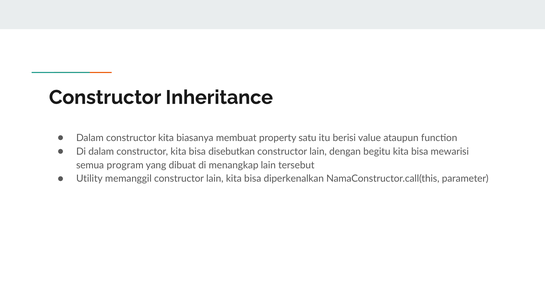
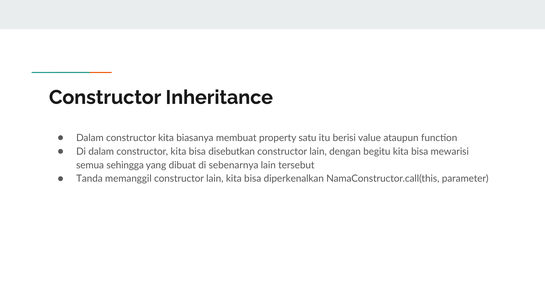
program: program -> sehingga (125, 165)
menangkap: menangkap -> sebenarnya (234, 165)
Utility: Utility -> Tanda (89, 178)
